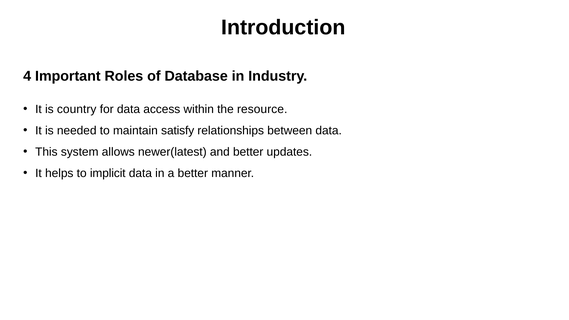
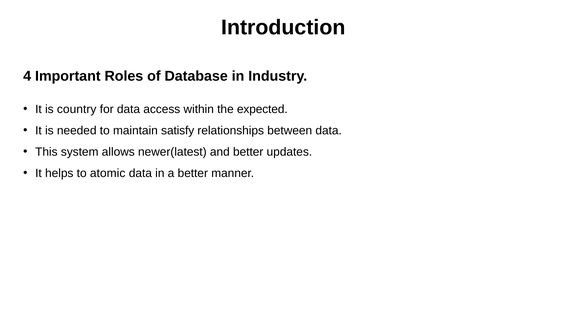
resource: resource -> expected (262, 109)
implicit: implicit -> atomic (108, 173)
